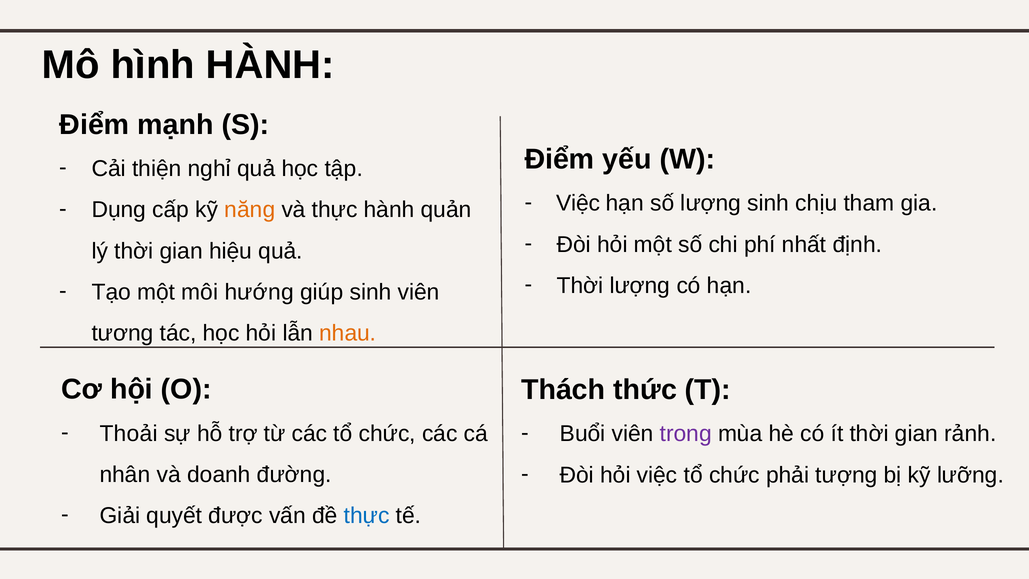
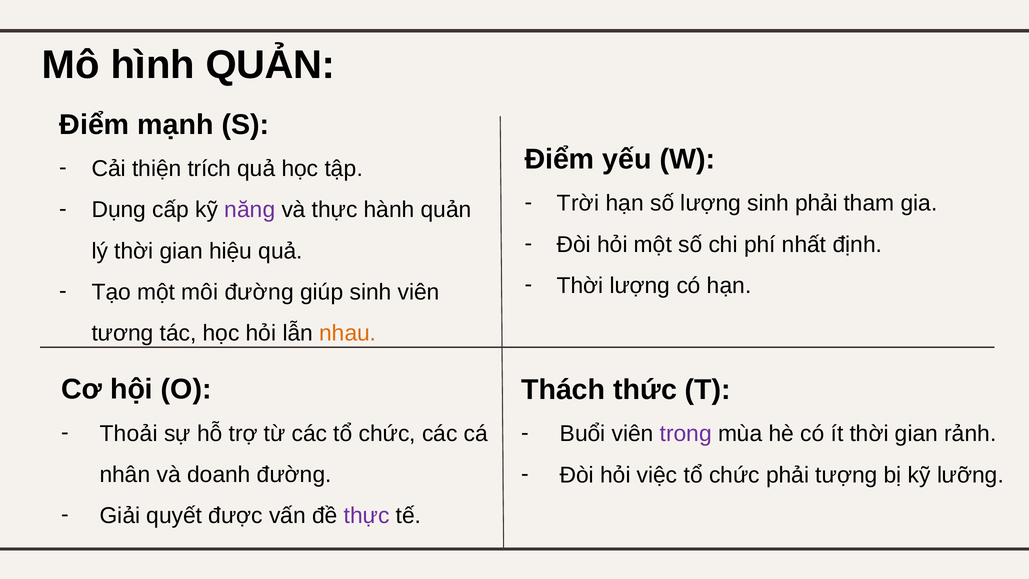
hình HÀNH: HÀNH -> QUẢN (270, 65)
nghỉ: nghỉ -> trích (209, 169)
Việc: Việc -> Trời (578, 203)
sinh chịu: chịu -> phải (817, 203)
năng colour: orange -> purple (250, 210)
môi hướng: hướng -> đường (259, 292)
thực colour: blue -> purple (367, 516)
